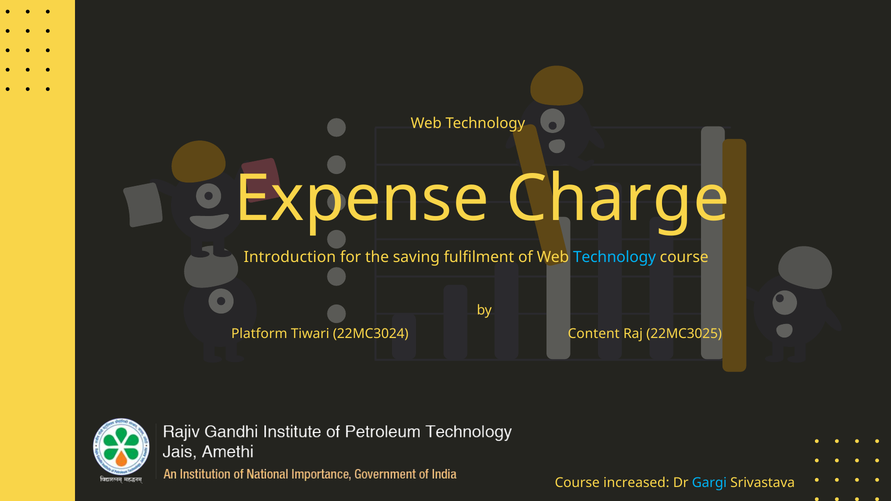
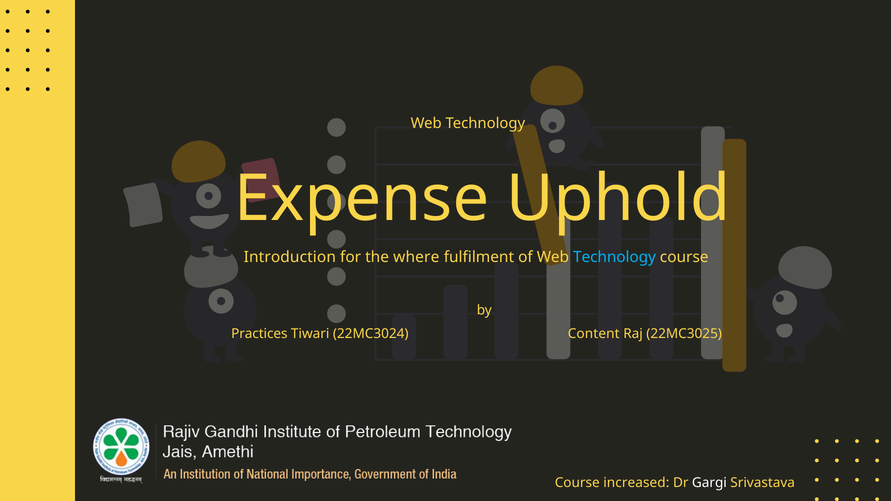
Charge: Charge -> Uphold (618, 199)
saving: saving -> where (416, 257)
Platform: Platform -> Practices (259, 334)
Gargi colour: light blue -> white (709, 483)
